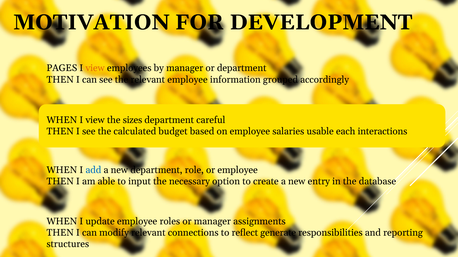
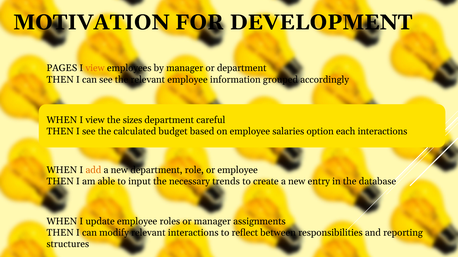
usable: usable -> option (320, 132)
add colour: blue -> orange (93, 170)
option: option -> trends (226, 182)
relevant connections: connections -> interactions (193, 233)
generate: generate -> between (278, 233)
